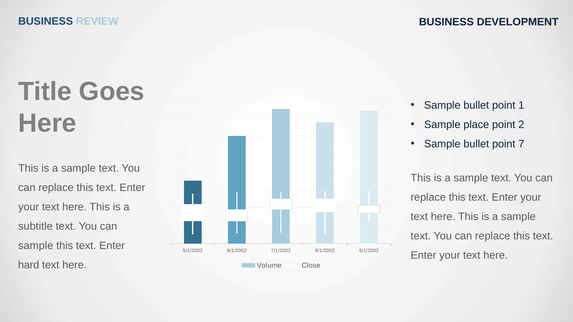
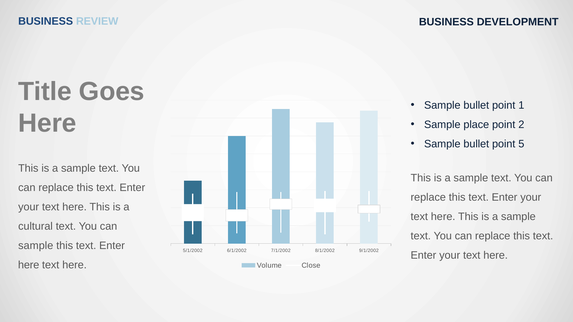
7: 7 -> 5 (521, 144)
subtitle: subtitle -> cultural (35, 227)
hard: hard -> here (29, 265)
